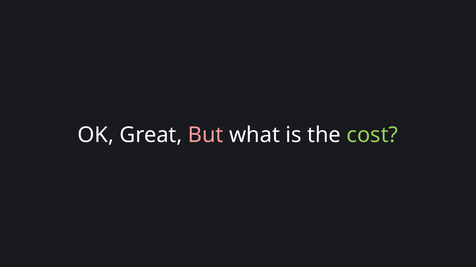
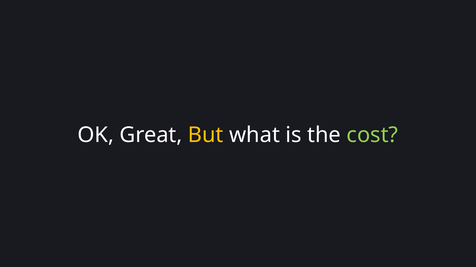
But colour: pink -> yellow (206, 135)
